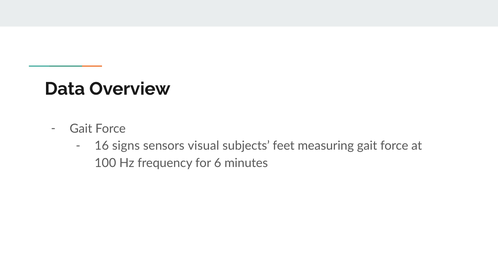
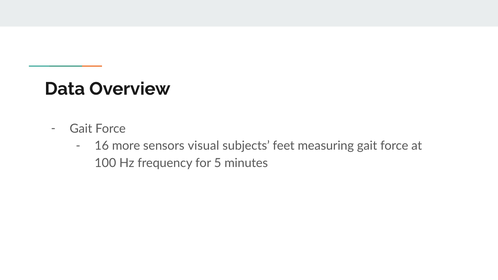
signs: signs -> more (126, 146)
6: 6 -> 5 (218, 163)
